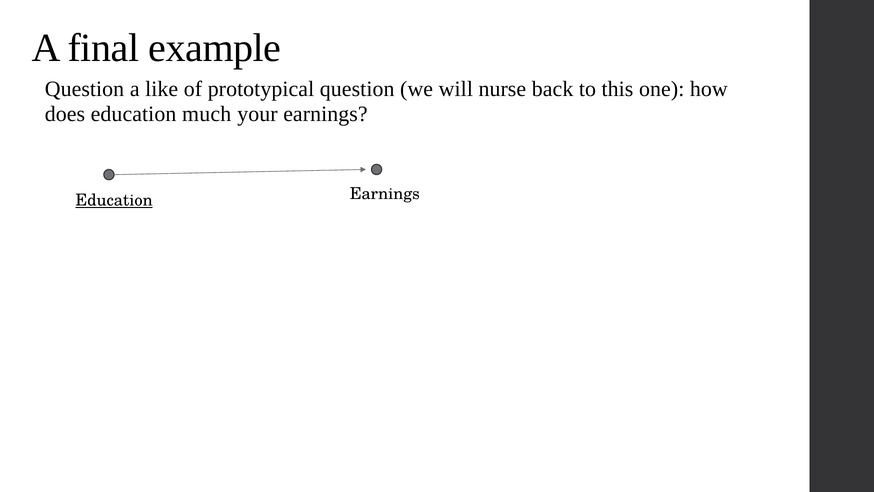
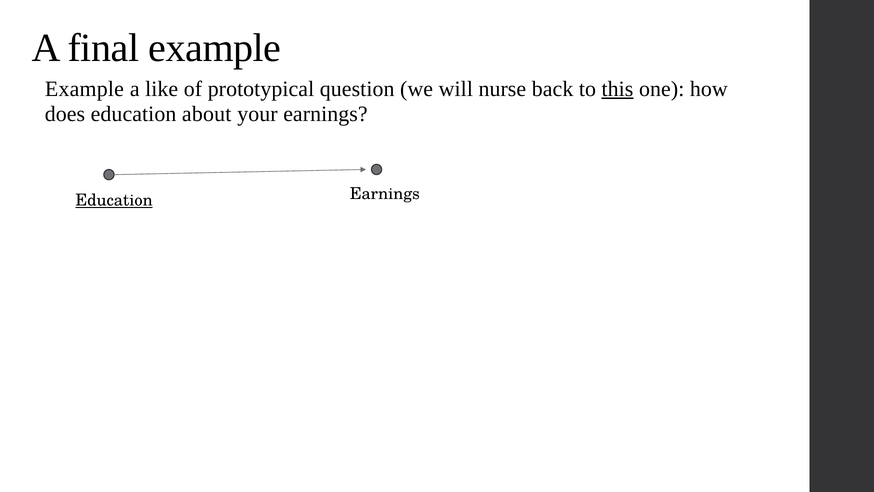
Question: Question -> Example (84, 89)
this underline: none -> present (617, 89)
much: much -> about (207, 114)
